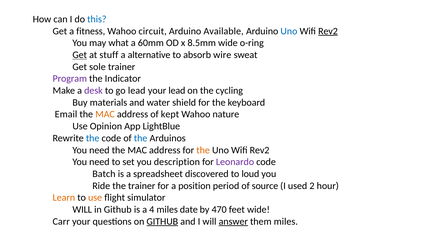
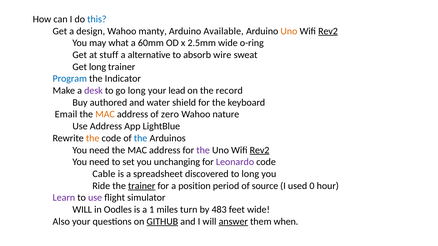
fitness: fitness -> design (91, 31)
circuit: circuit -> manty (153, 31)
Uno colour: blue -> orange (289, 31)
8.5mm: 8.5mm -> 2.5mm (202, 43)
Get underline: present -> none (80, 55)
Get sole: sole -> long (98, 67)
Program colour: purple -> blue (70, 79)
go lead: lead -> long (137, 91)
cycling: cycling -> record (229, 91)
materials: materials -> authored (108, 103)
kept: kept -> zero (170, 115)
Use Opinion: Opinion -> Address (106, 126)
the colour: blue -> orange (93, 138)
the colour: orange -> purple (203, 150)
Rev2 underline: none -> present (260, 150)
description: description -> unchanging (177, 162)
Batch: Batch -> Cable (104, 174)
to loud: loud -> long (250, 174)
trainer underline: none -> present (142, 186)
2: 2 -> 0 (312, 186)
Learn colour: orange -> purple (64, 198)
use colour: orange -> purple (95, 198)
in Github: Github -> Oodles (118, 210)
4: 4 -> 1 (152, 210)
date: date -> turn (189, 210)
470: 470 -> 483 (219, 210)
Carr: Carr -> Also (61, 222)
them miles: miles -> when (286, 222)
